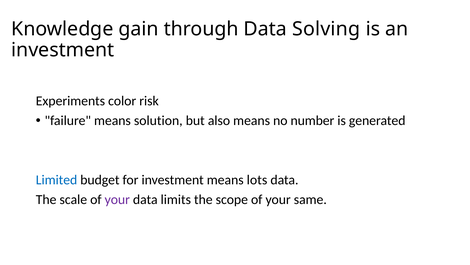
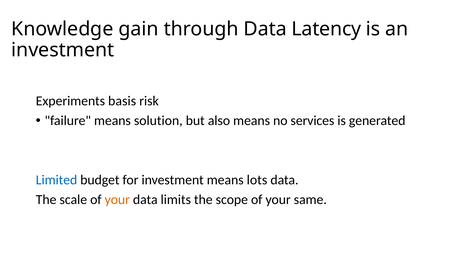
Solving: Solving -> Latency (326, 29)
color: color -> basis (122, 101)
number: number -> services (312, 120)
your colour: purple -> orange (117, 199)
